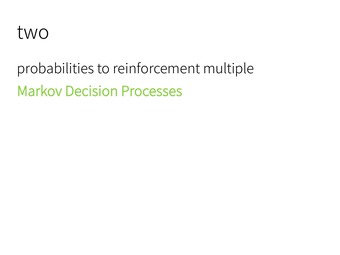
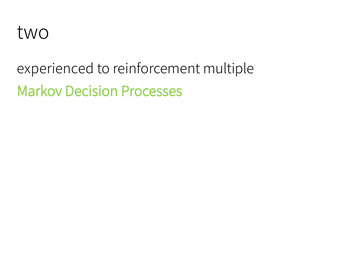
probabilities: probabilities -> experienced (55, 69)
